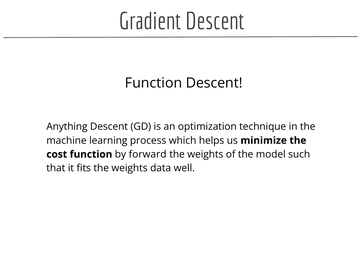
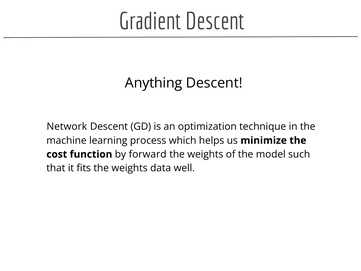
Function: Function -> Anything (154, 83)
Anything: Anything -> Network (67, 126)
